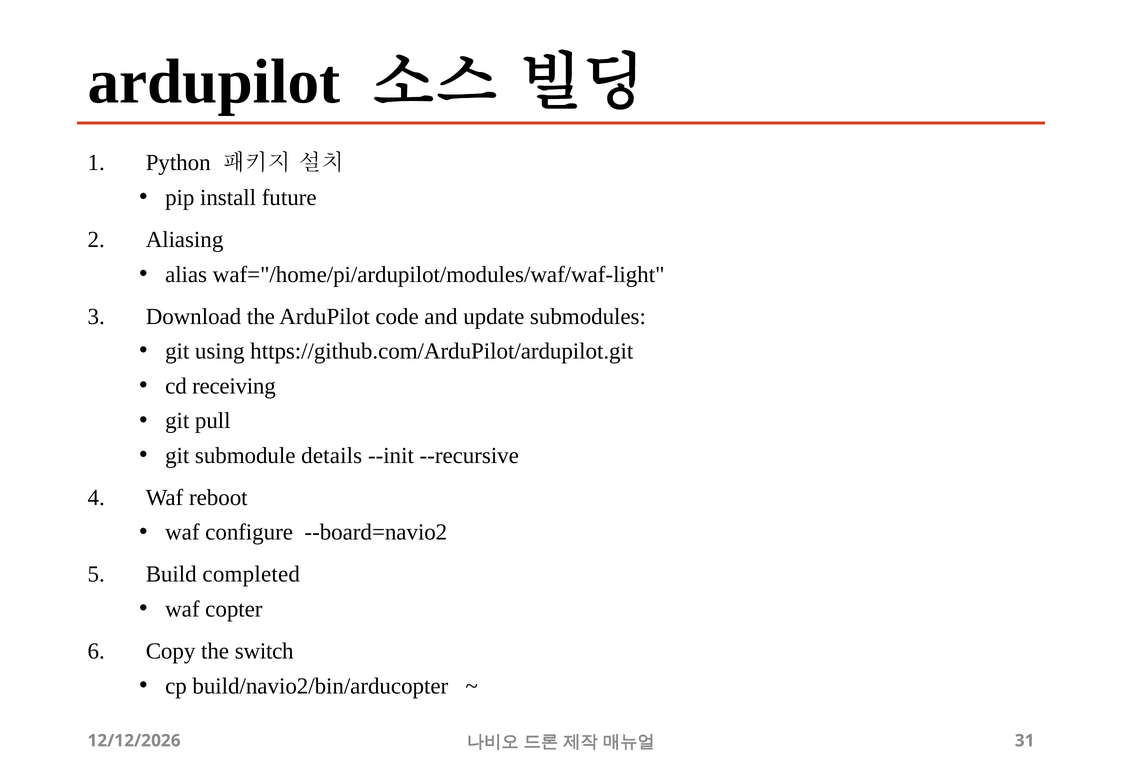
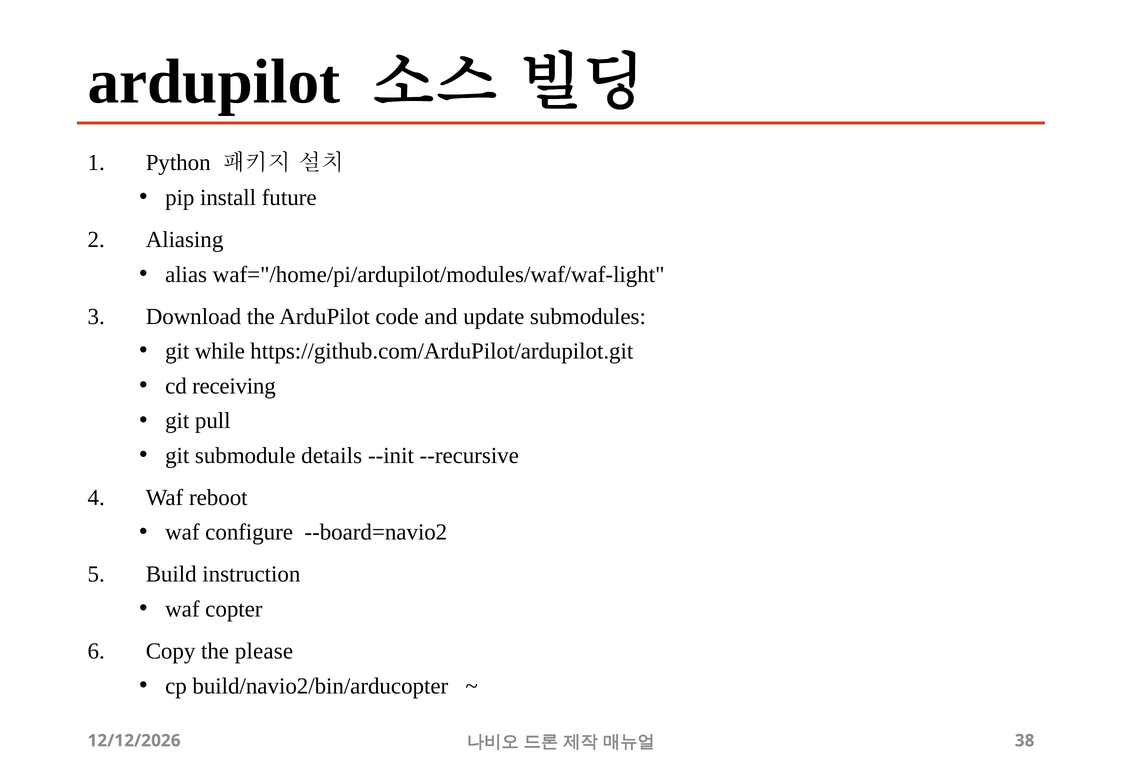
using: using -> while (220, 351)
completed: completed -> instruction (251, 574)
switch: switch -> please (264, 651)
31: 31 -> 38 (1025, 740)
